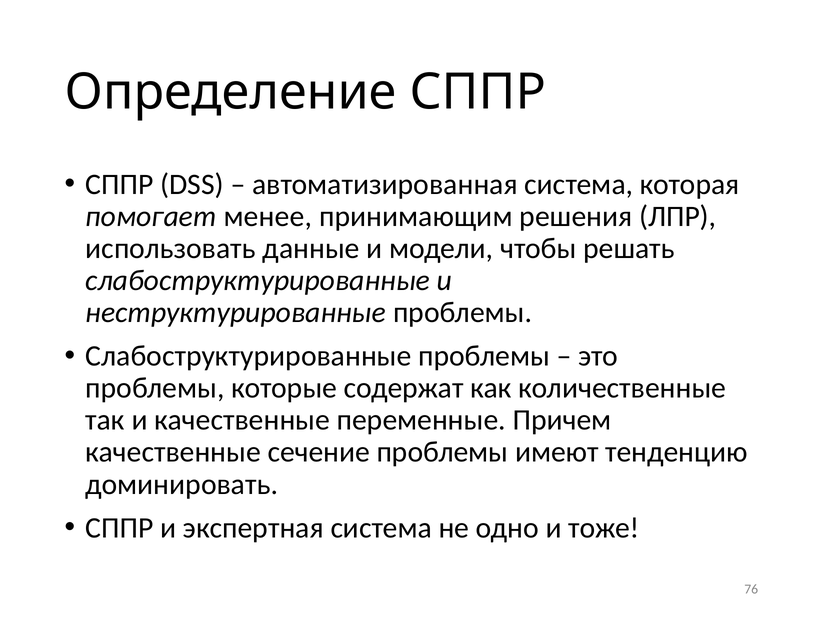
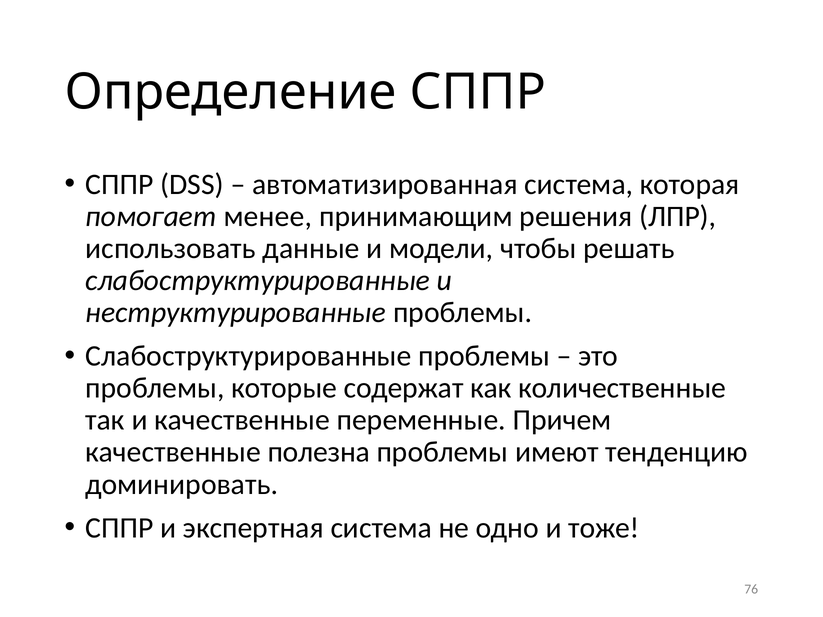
сечение: сечение -> полезна (319, 452)
